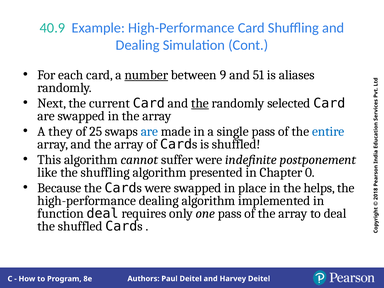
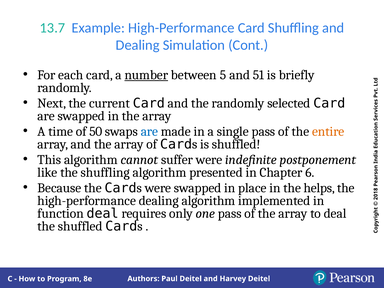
40.9: 40.9 -> 13.7 (52, 28)
9: 9 -> 5 (223, 75)
aliases: aliases -> briefly (297, 75)
the underline: present -> none (200, 103)
they: they -> time (61, 131)
25: 25 -> 50 (96, 131)
entire colour: blue -> orange (328, 131)
Chapter 0: 0 -> 6 (310, 172)
